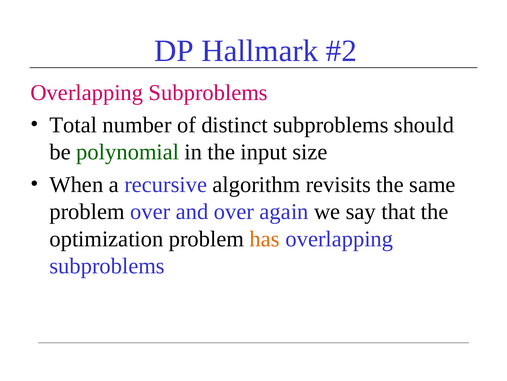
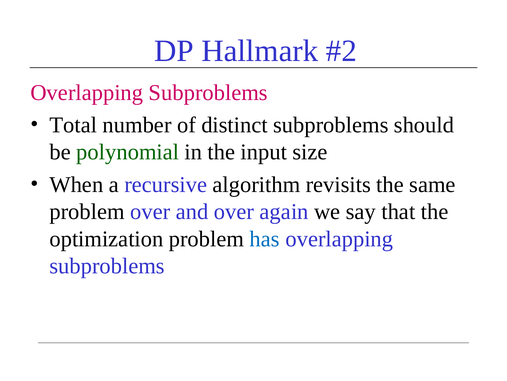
has colour: orange -> blue (265, 238)
